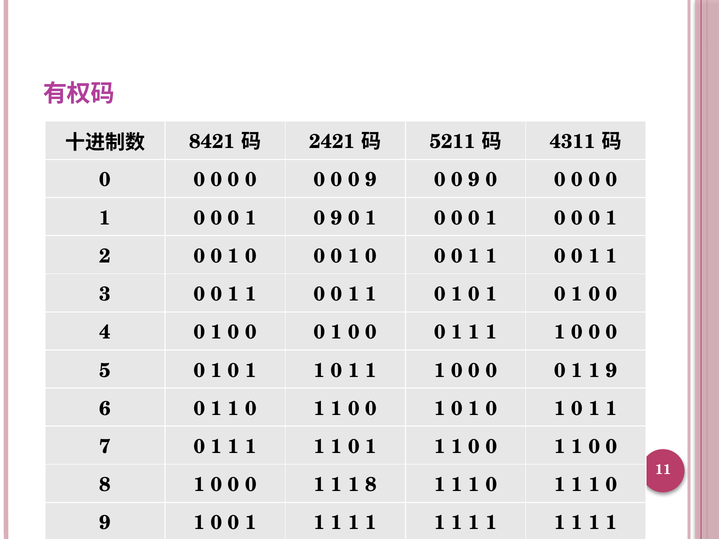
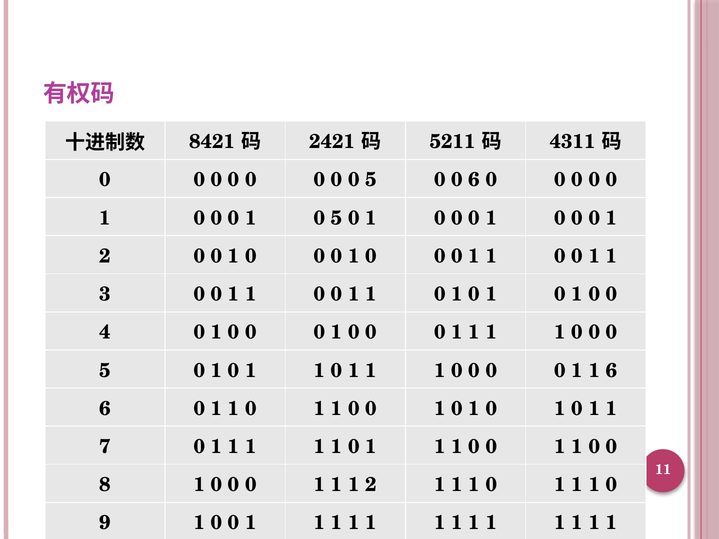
9: 9 -> 5 (371, 180)
9: 9 -> 6 (474, 180)
0 1 0 9: 9 -> 5 (337, 218)
1 9: 9 -> 6 (612, 371)
1 1 8: 8 -> 2 (371, 485)
